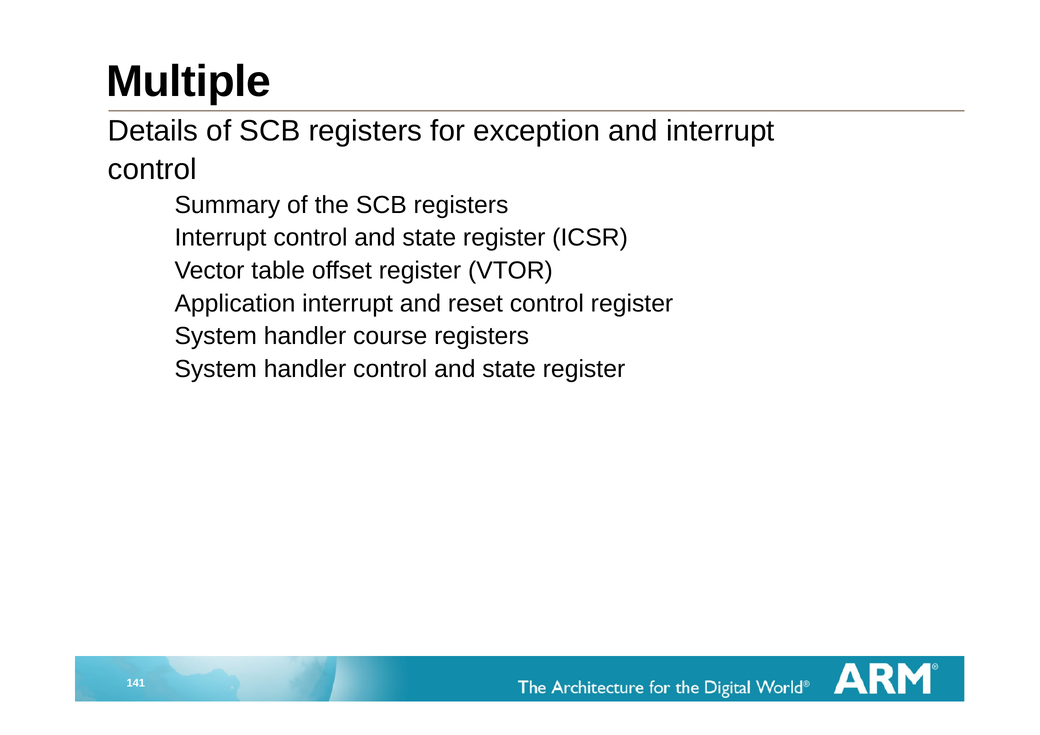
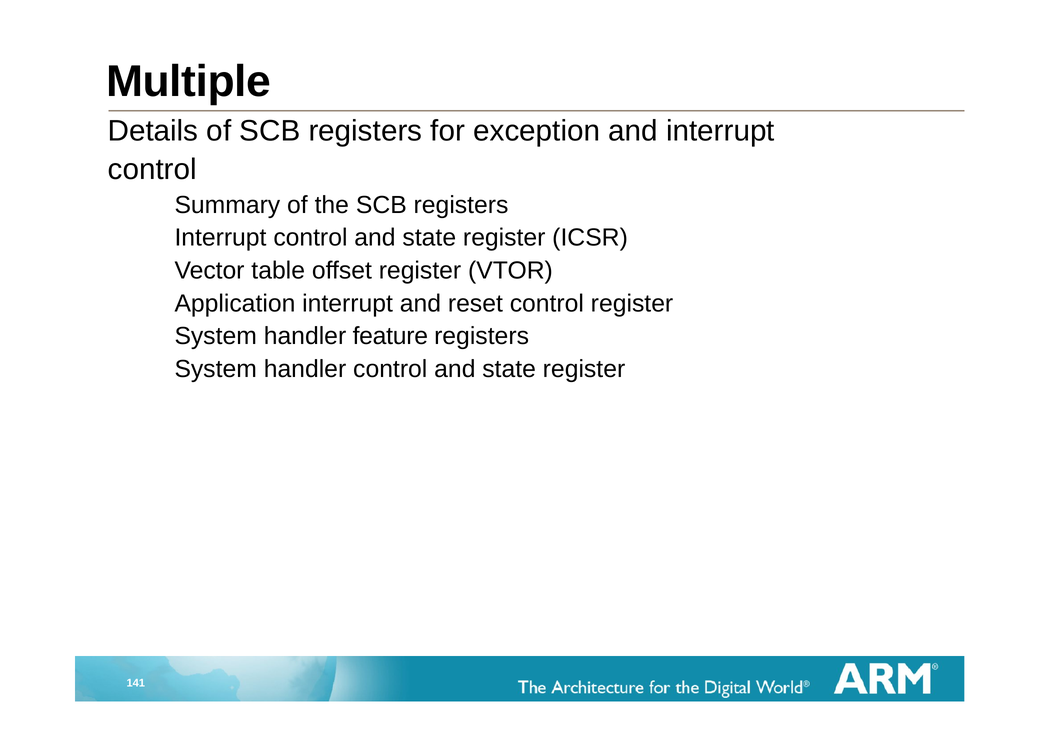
course: course -> feature (390, 336)
